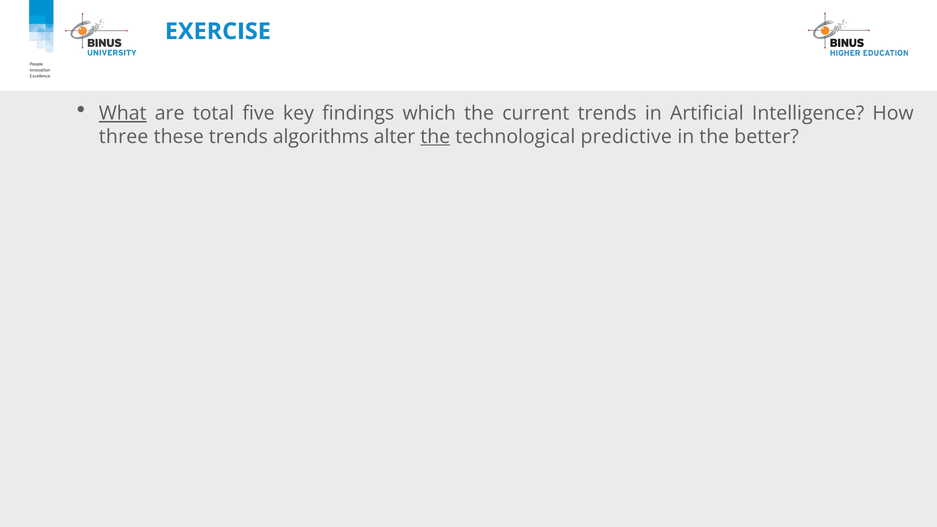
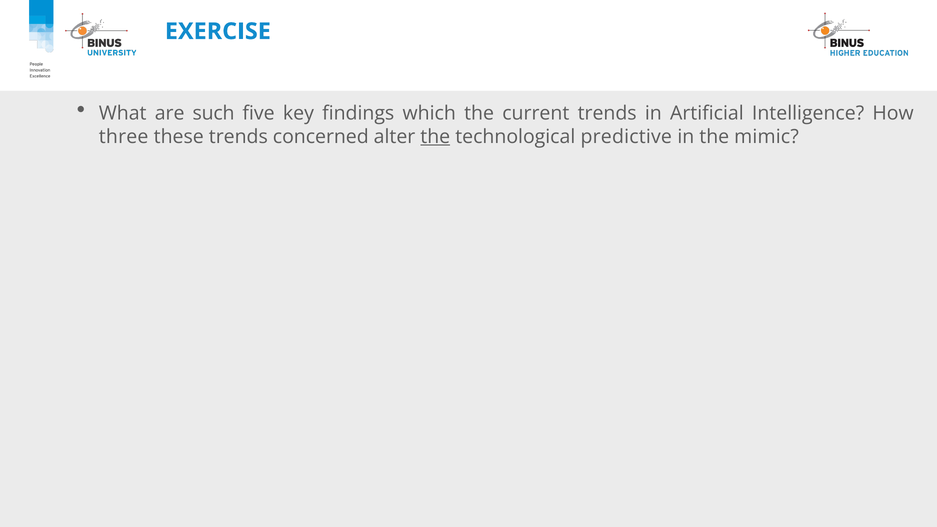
What underline: present -> none (123, 113)
total: total -> such (214, 113)
algorithms: algorithms -> concerned (321, 137)
better: better -> mimic (767, 137)
